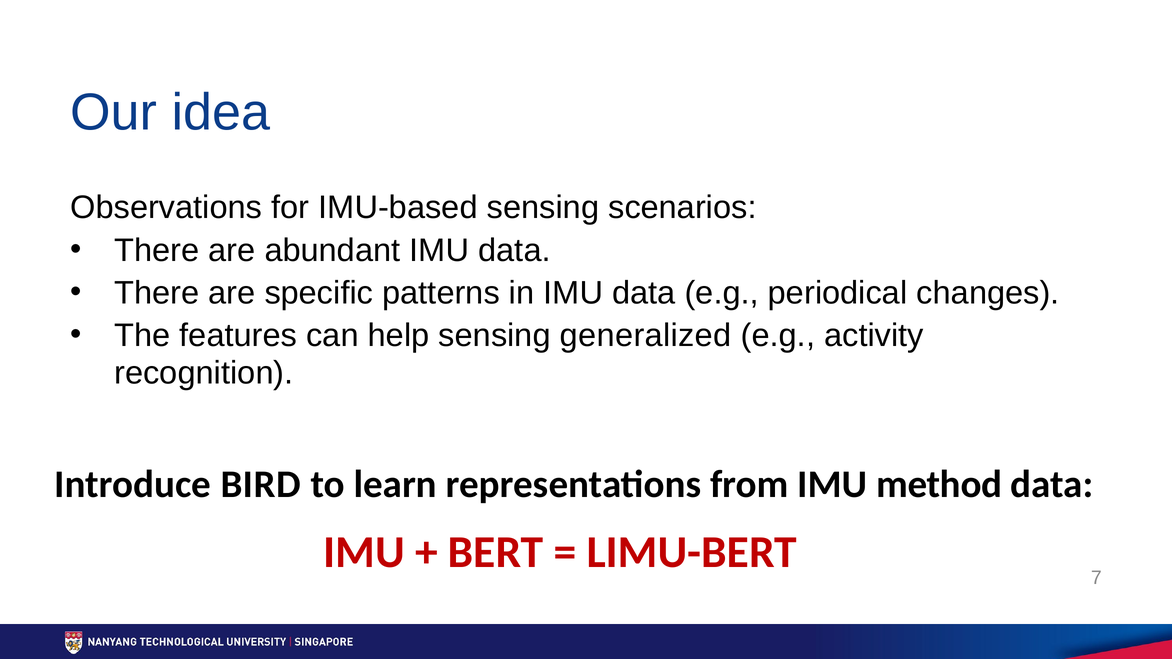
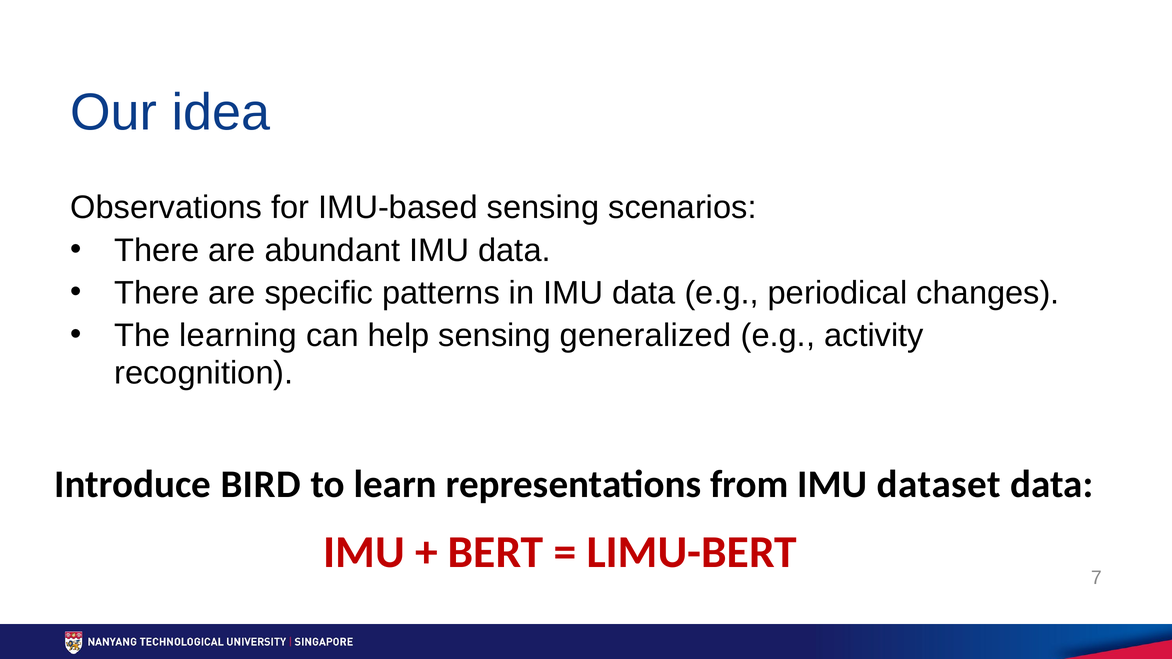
features: features -> learning (238, 336)
method: method -> dataset (939, 484)
